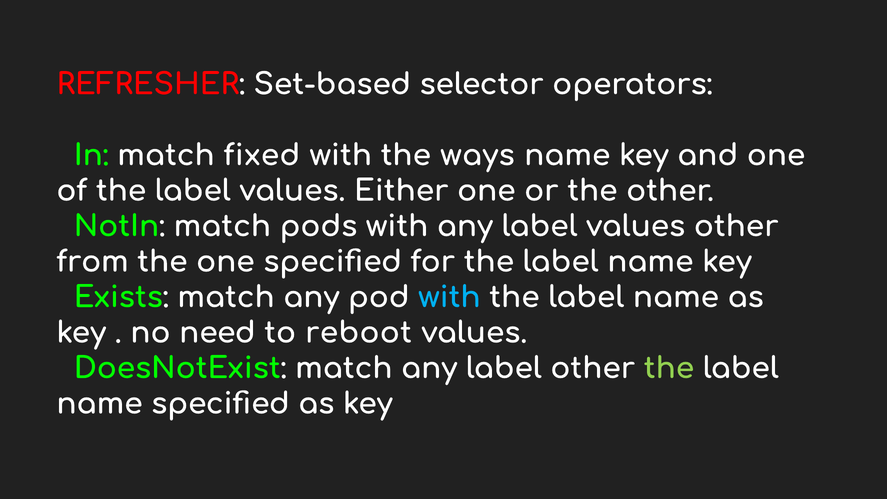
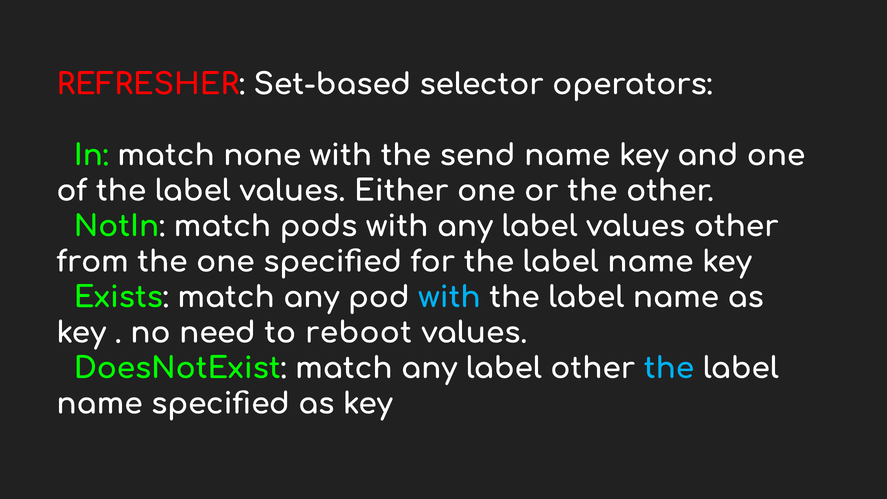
fixed: fixed -> none (262, 155)
ways: ways -> send (478, 155)
the colour: light green -> light blue (669, 368)
